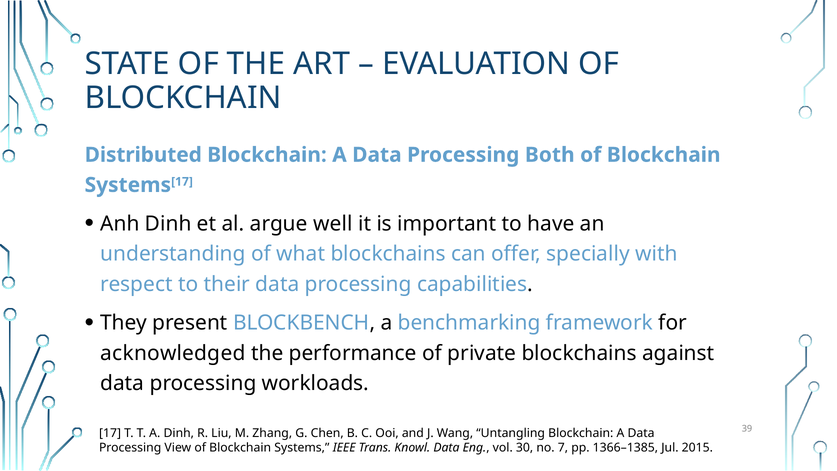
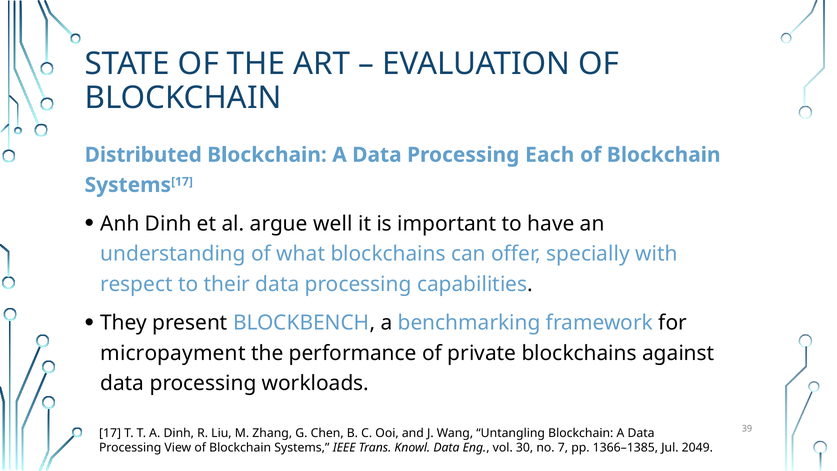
Both: Both -> Each (550, 155)
acknowledged: acknowledged -> micropayment (173, 353)
2015: 2015 -> 2049 (697, 448)
